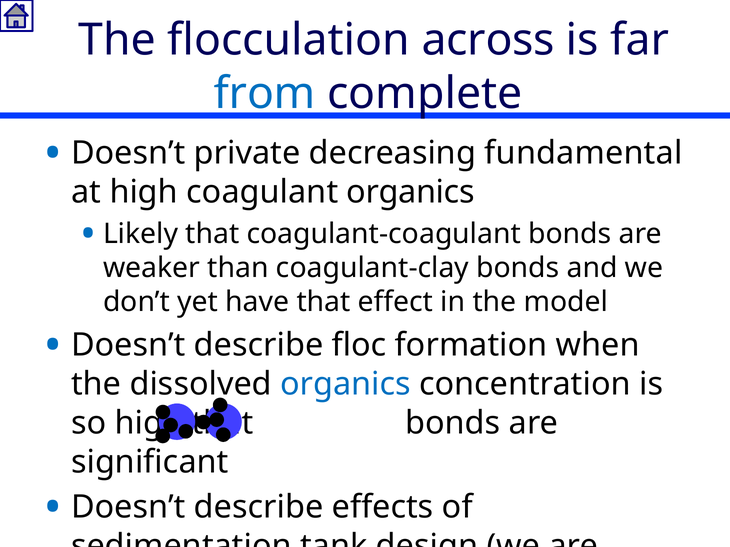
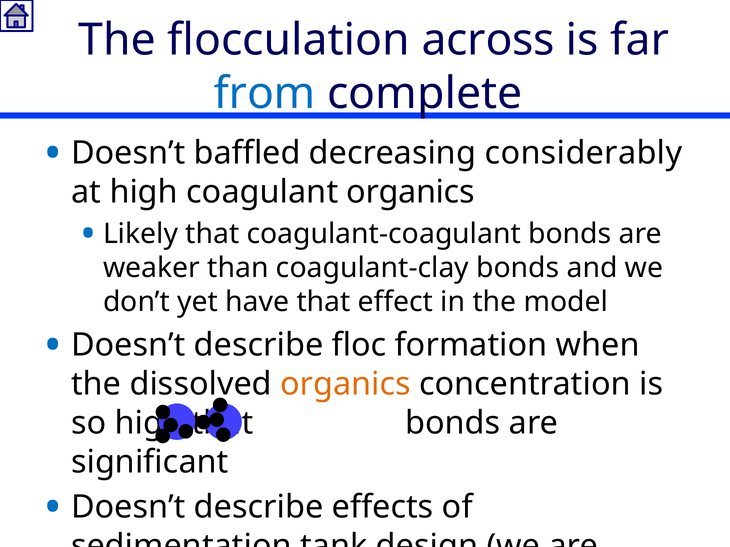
private: private -> baffled (247, 153)
fundamental: fundamental -> considerably (583, 153)
organics colour: blue -> orange (345, 384)
